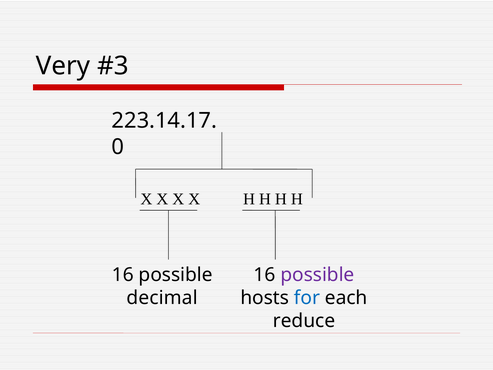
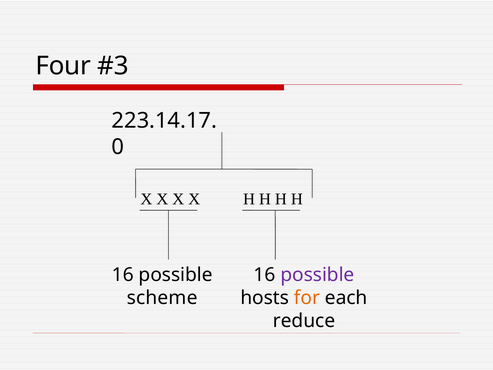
Very: Very -> Four (63, 66)
decimal: decimal -> scheme (162, 298)
for colour: blue -> orange (307, 298)
